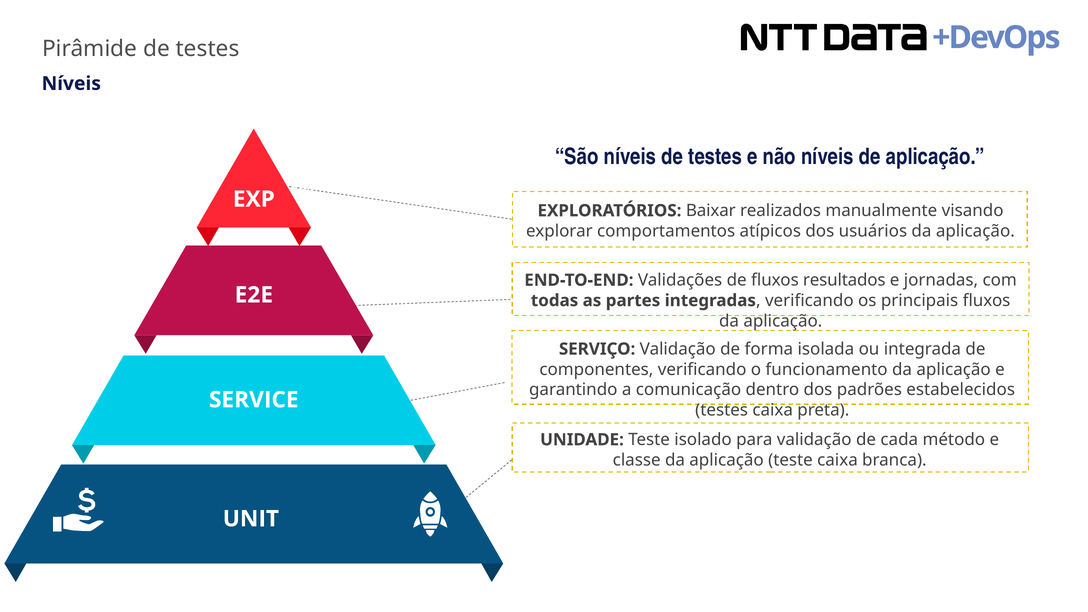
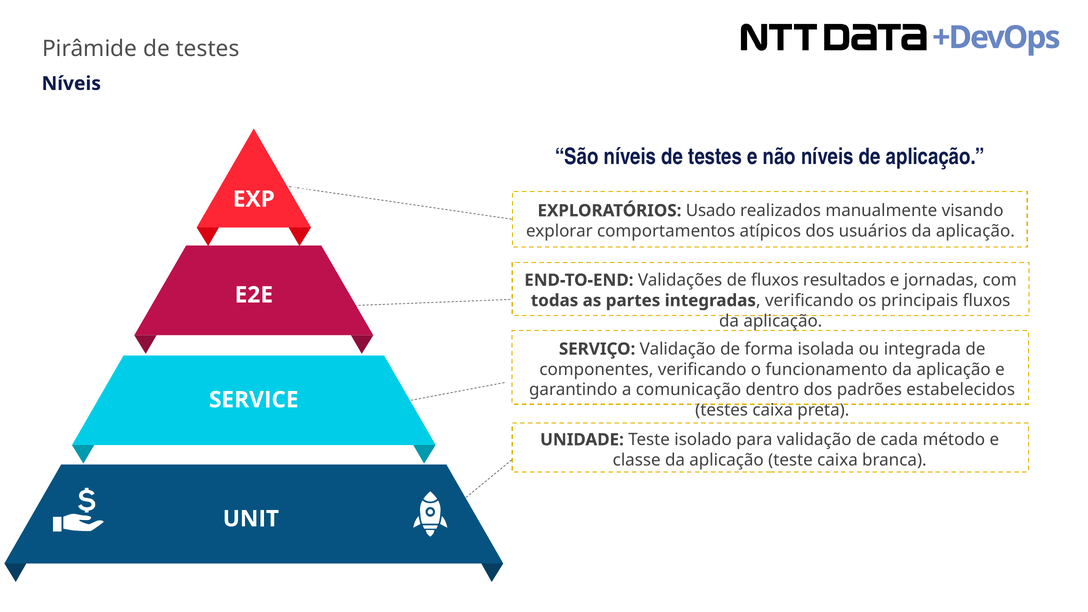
Baixar: Baixar -> Usado (711, 211)
